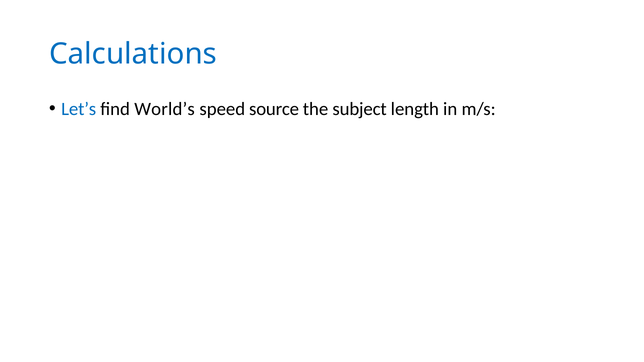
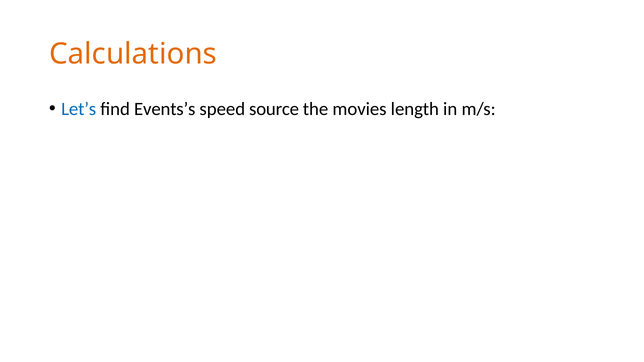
Calculations colour: blue -> orange (133, 54)
World’s: World’s -> Events’s (165, 109)
subject: subject -> movies (360, 109)
